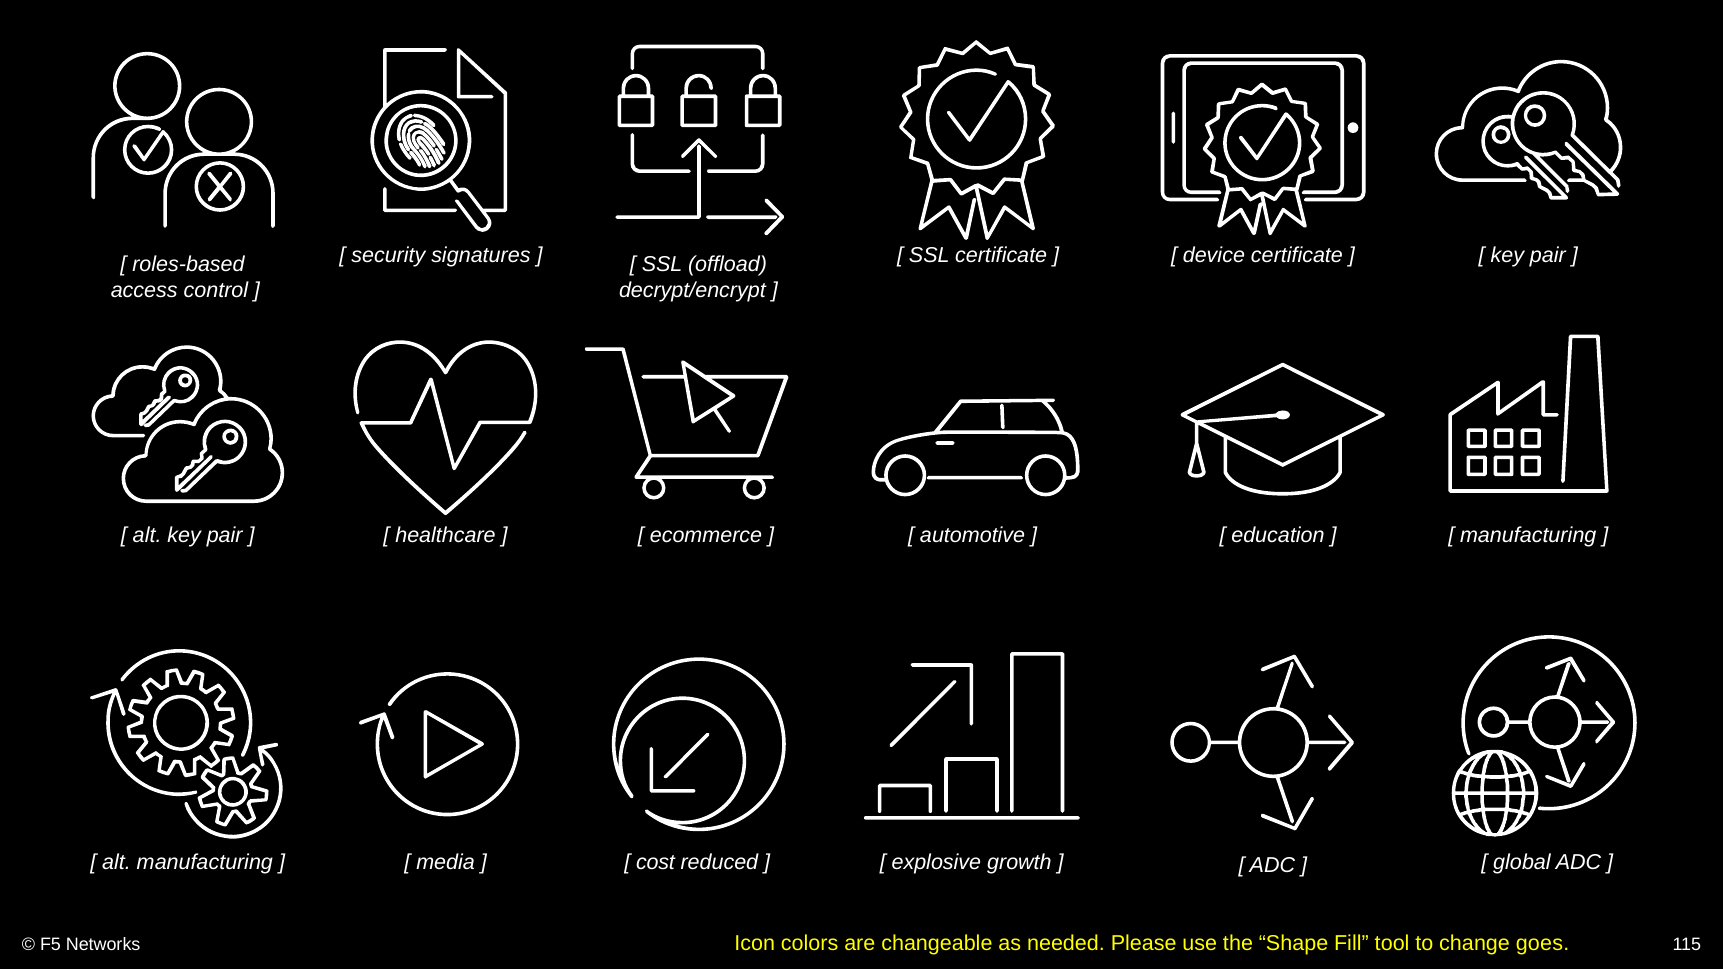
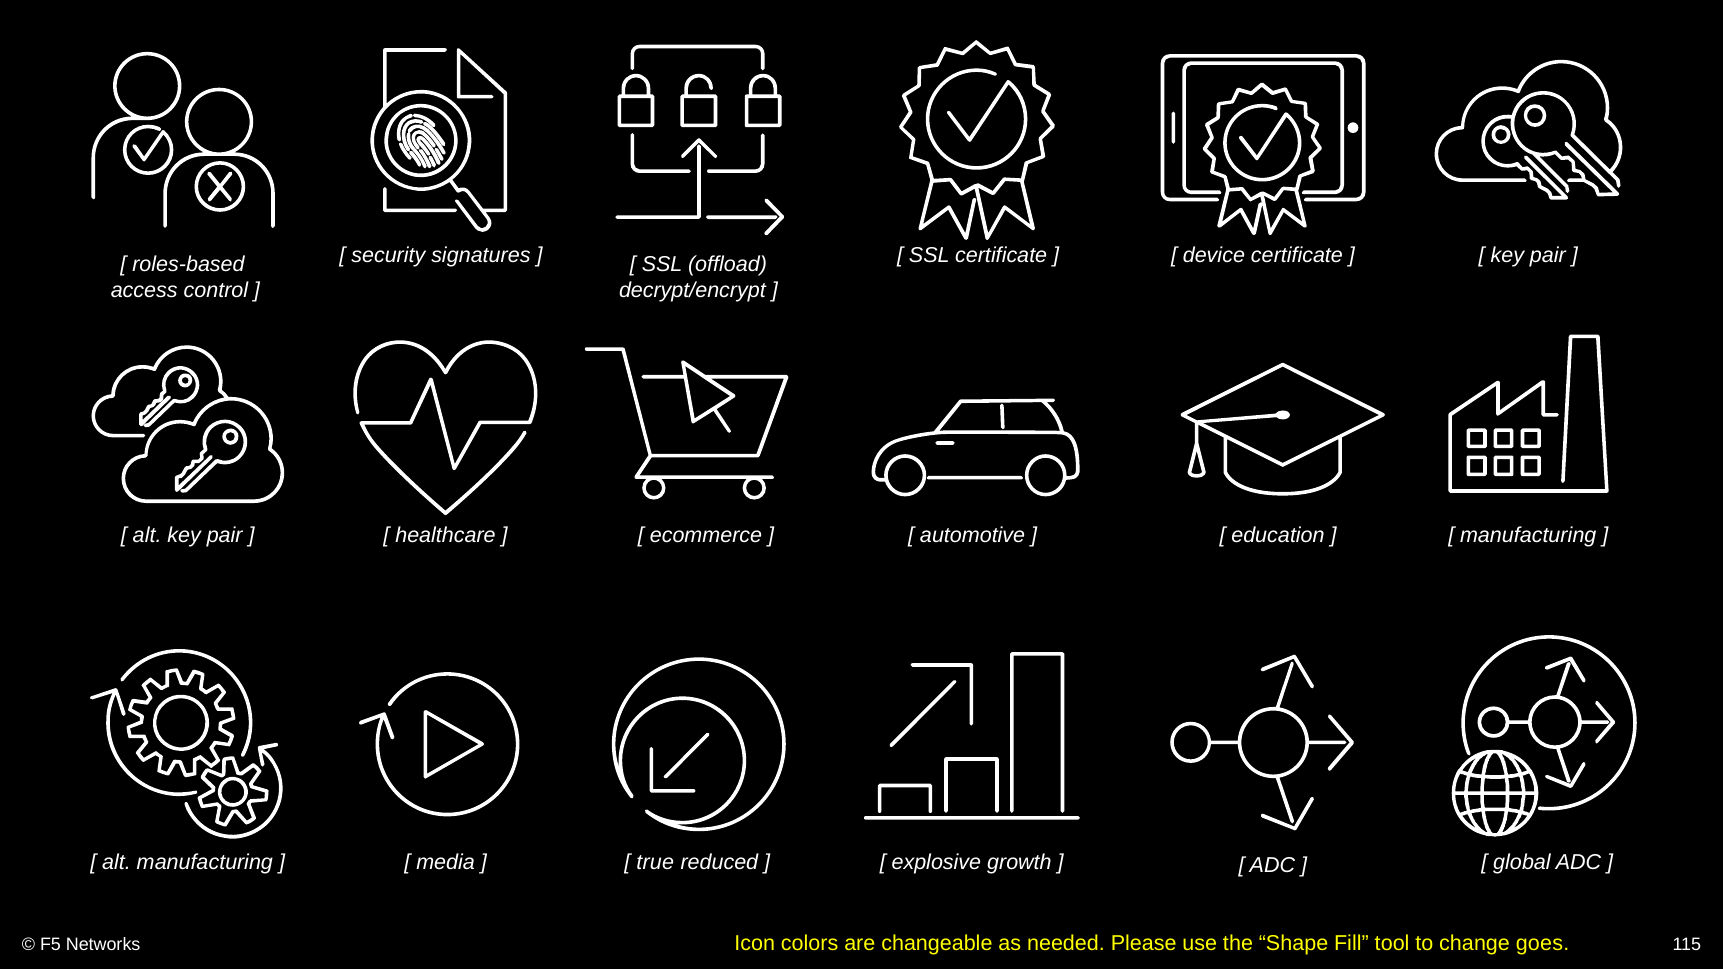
cost: cost -> true (655, 862)
